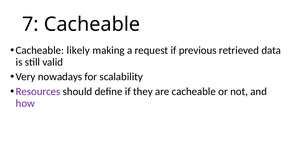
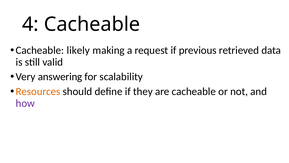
7: 7 -> 4 (30, 24)
nowadays: nowadays -> answering (60, 77)
Resources colour: purple -> orange (38, 91)
